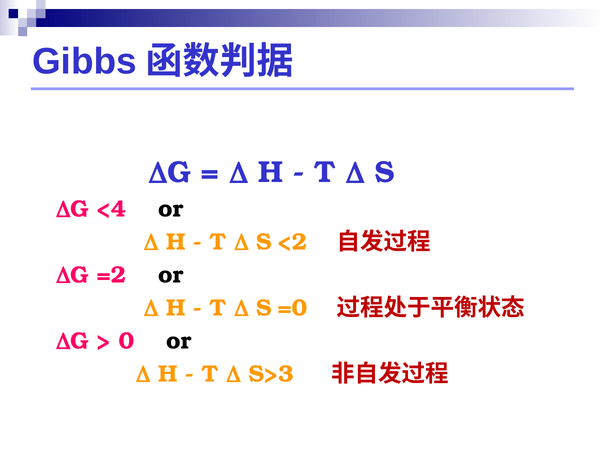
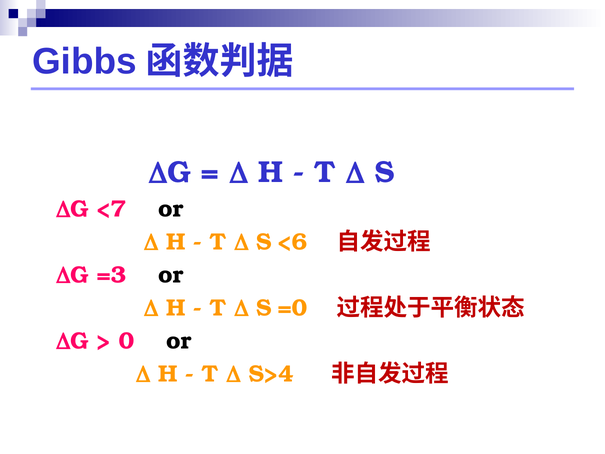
<4: <4 -> <7 (111, 209)
<2: <2 -> <6 (292, 242)
=2: =2 -> =3 (111, 275)
S>3: S>3 -> S>4 (271, 374)
